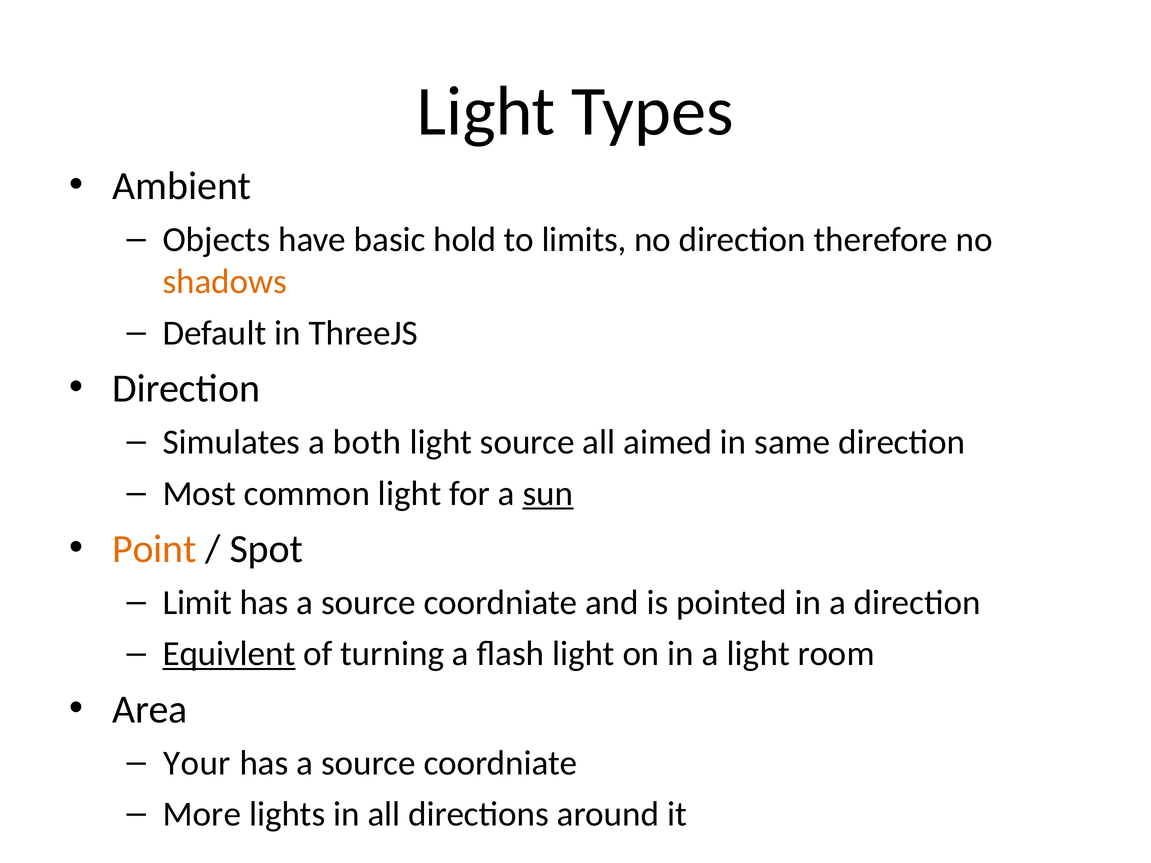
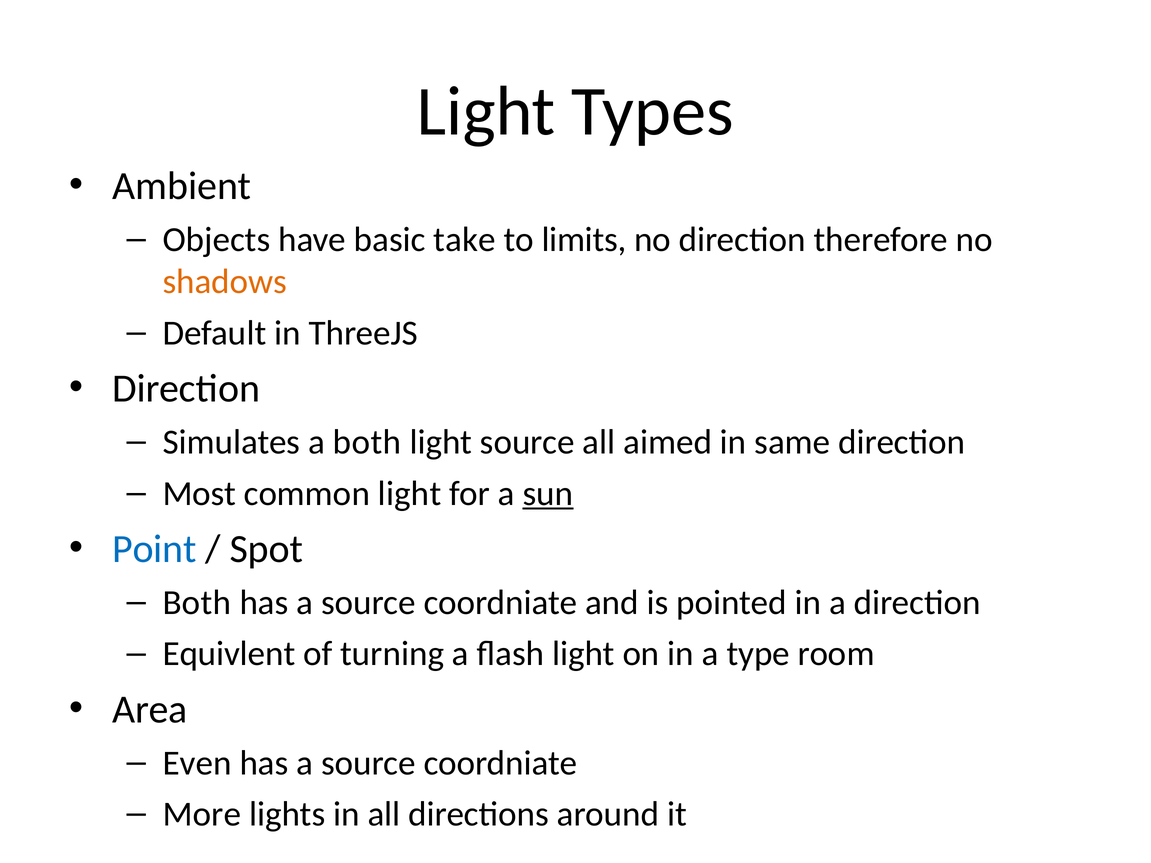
hold: hold -> take (465, 240)
Point colour: orange -> blue (154, 549)
Limit: Limit -> Both (197, 603)
Equivlent underline: present -> none (229, 654)
a light: light -> type (758, 654)
Your: Your -> Even (197, 763)
